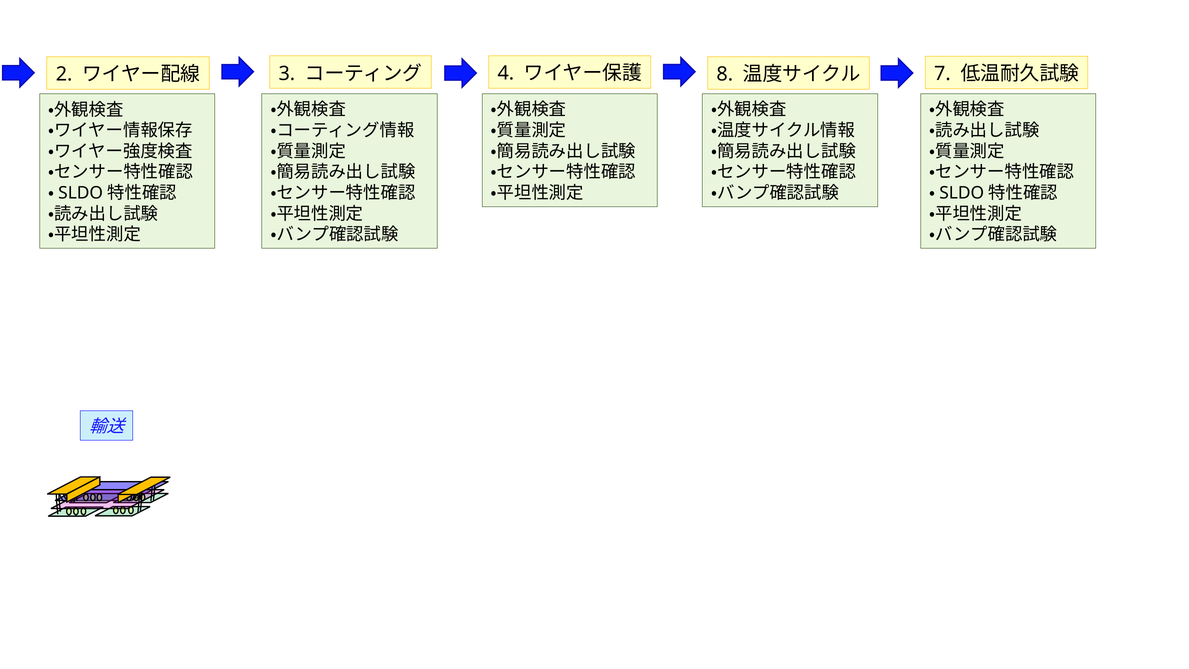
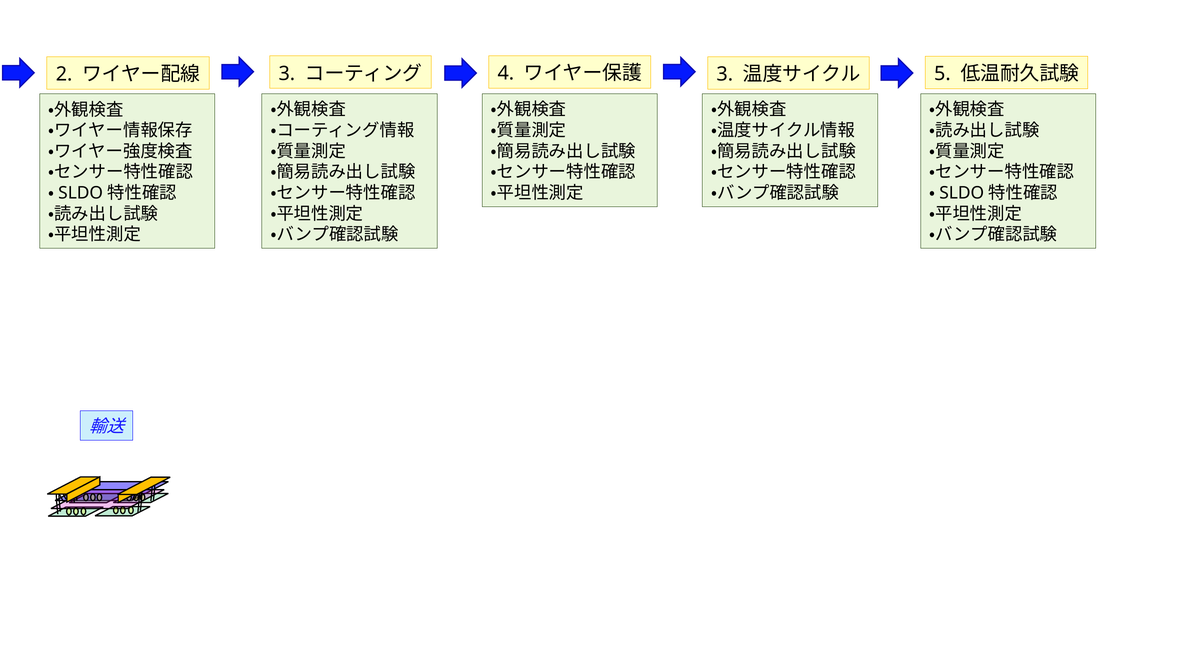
8: 8 -> 3 (725, 74)
7: 7 -> 5 (942, 74)
